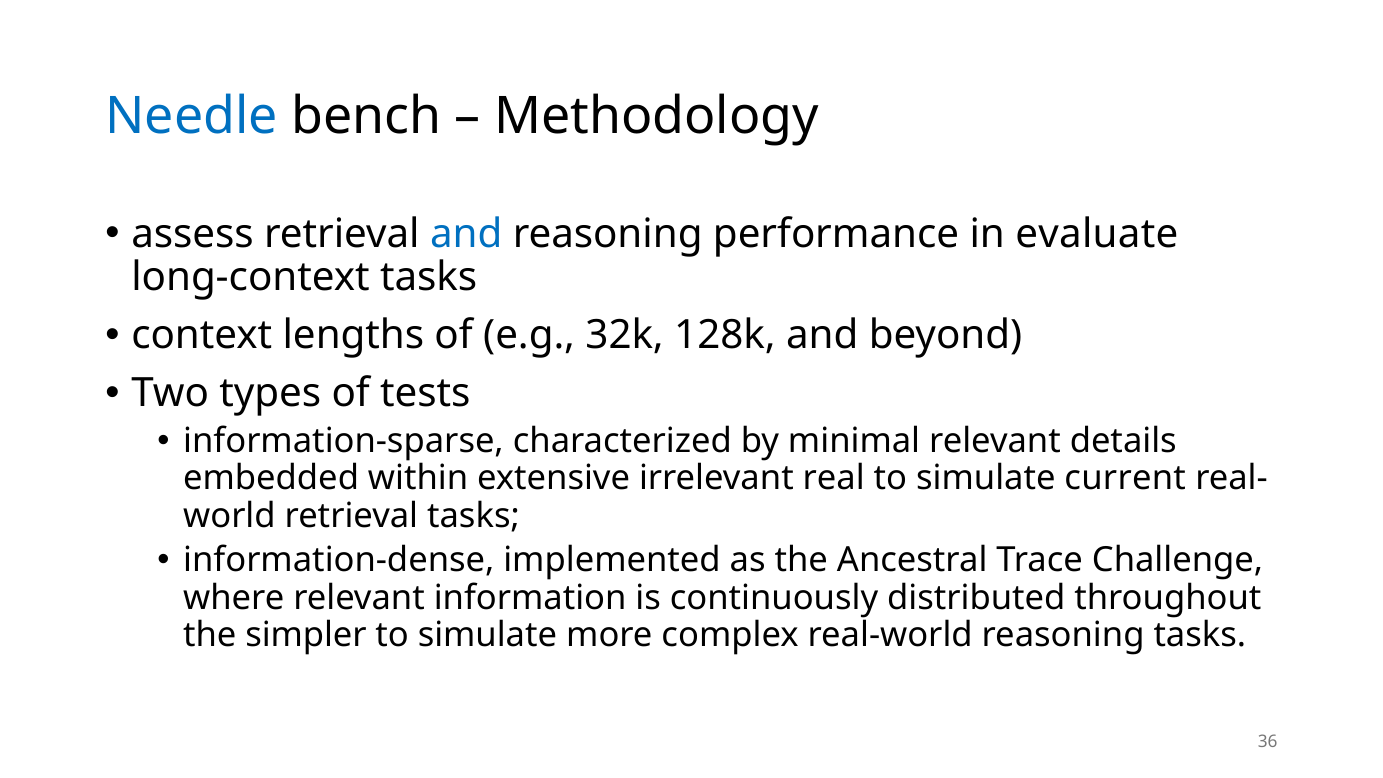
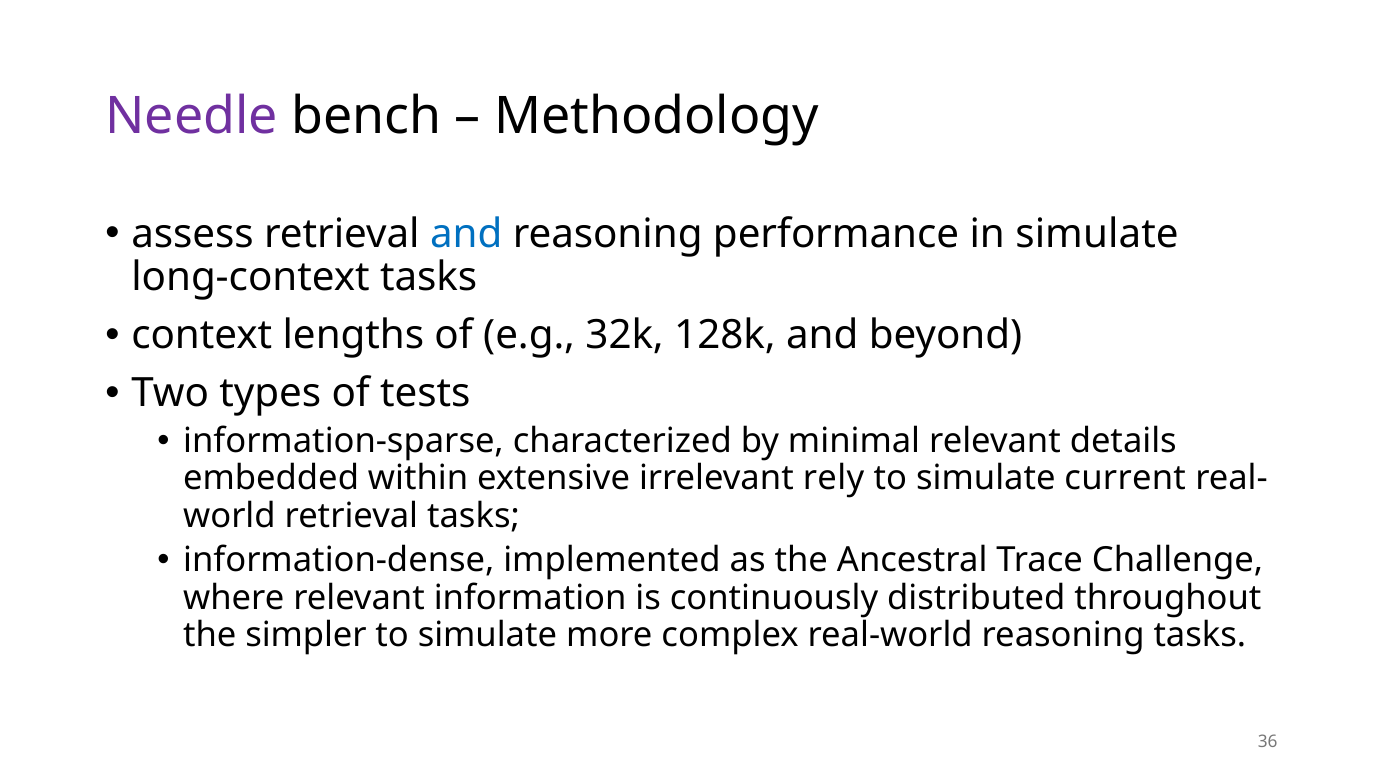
Needle colour: blue -> purple (192, 116)
in evaluate: evaluate -> simulate (1097, 234)
real: real -> rely (834, 478)
